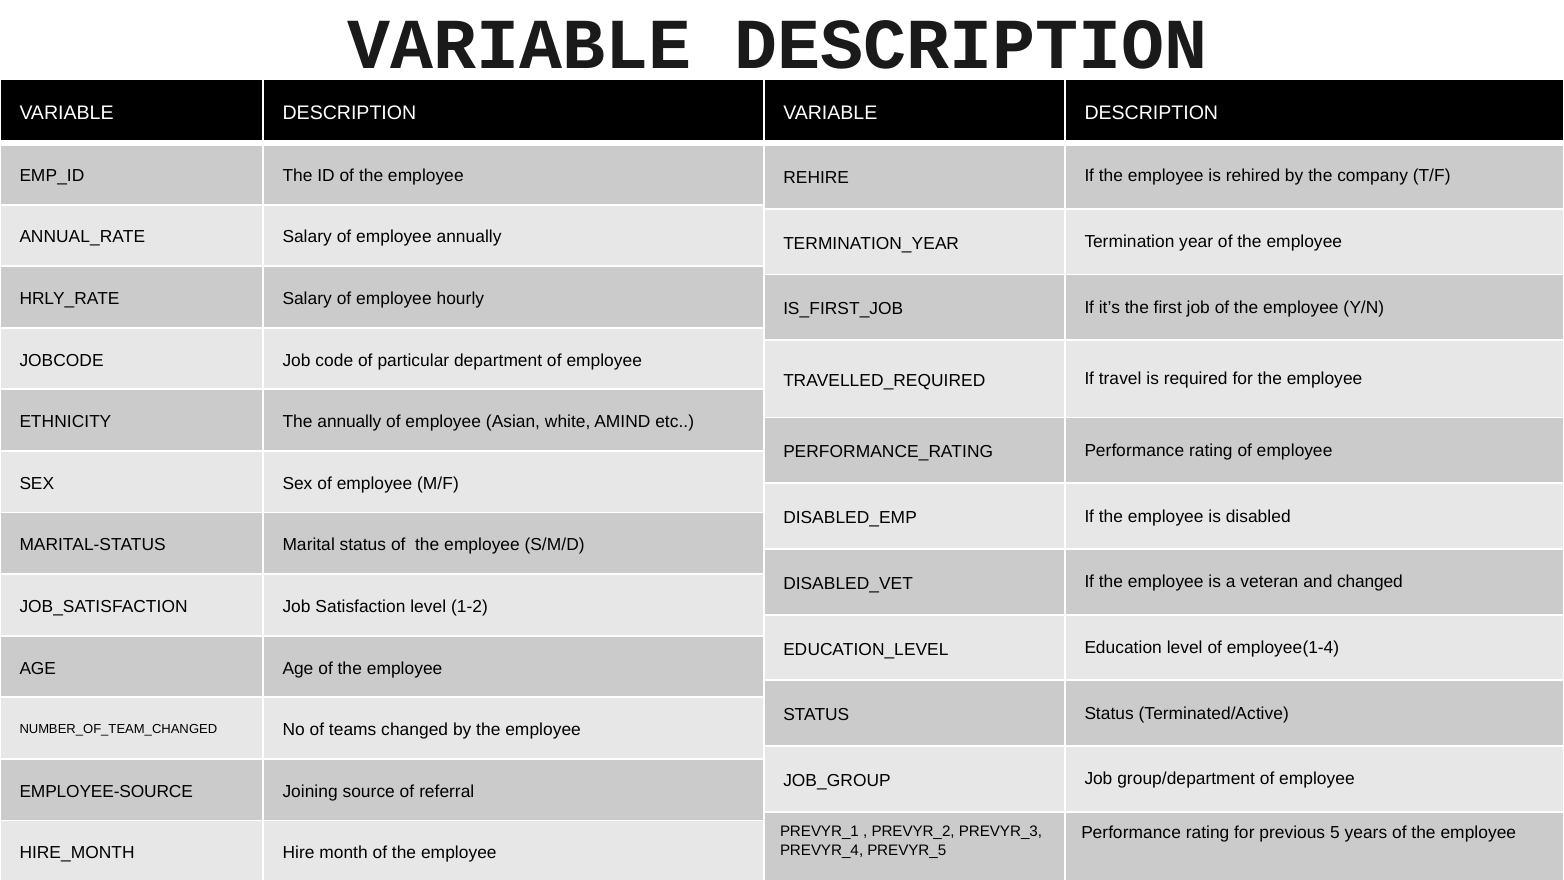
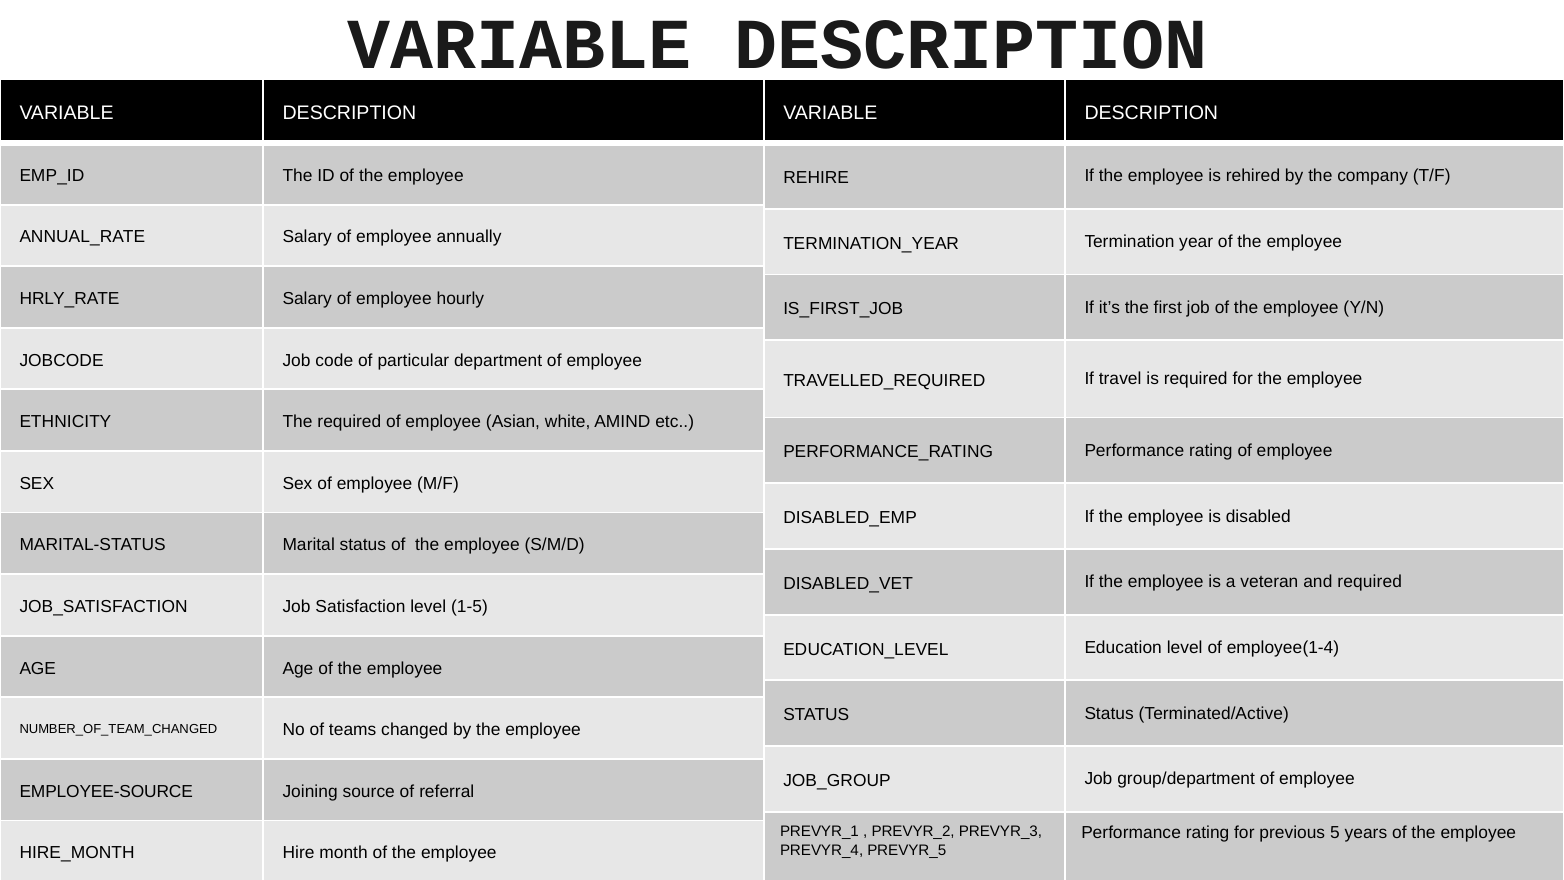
The annually: annually -> required (349, 422)
and changed: changed -> required (1370, 582)
1-2: 1-2 -> 1-5 (470, 607)
